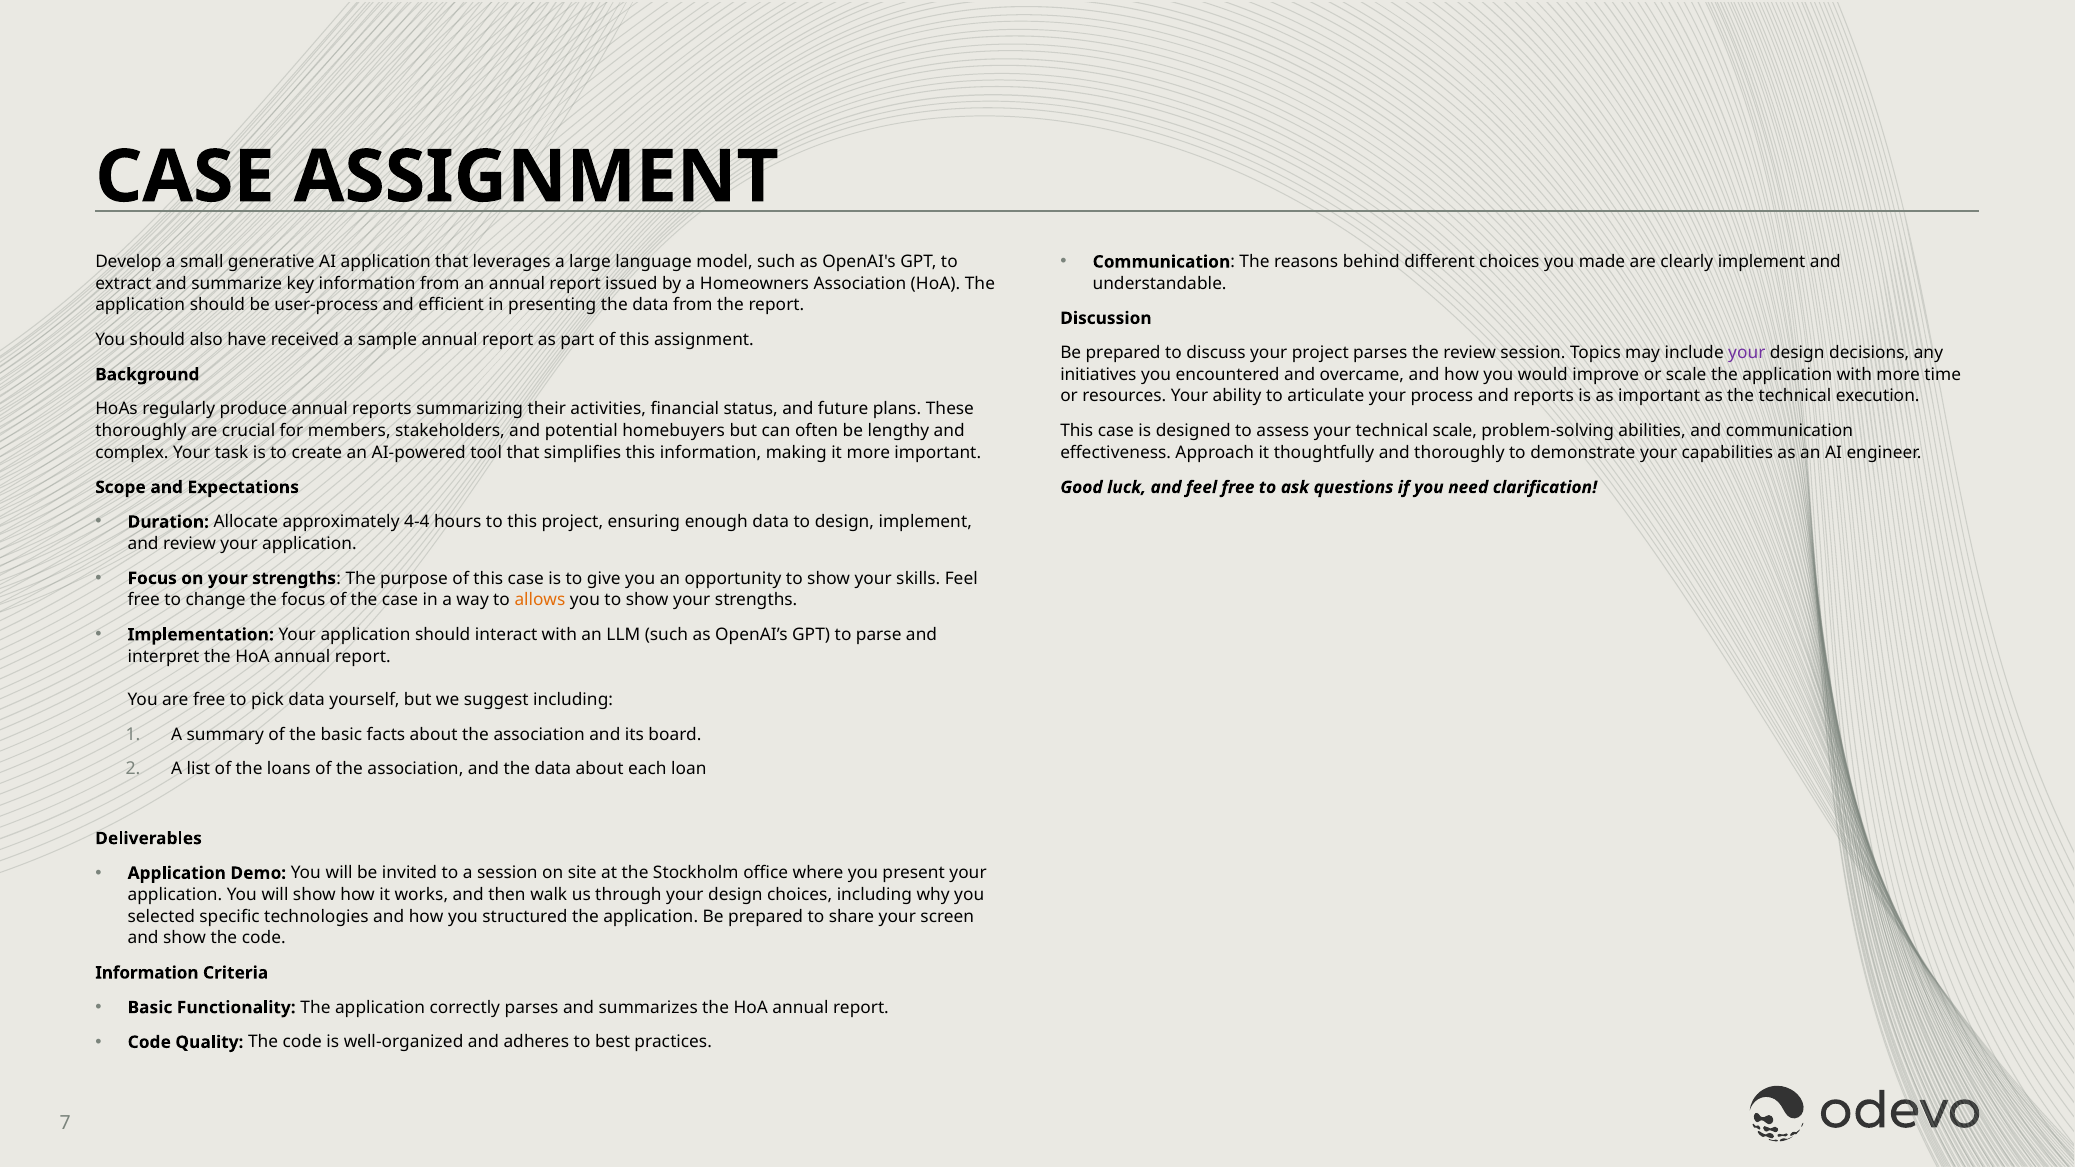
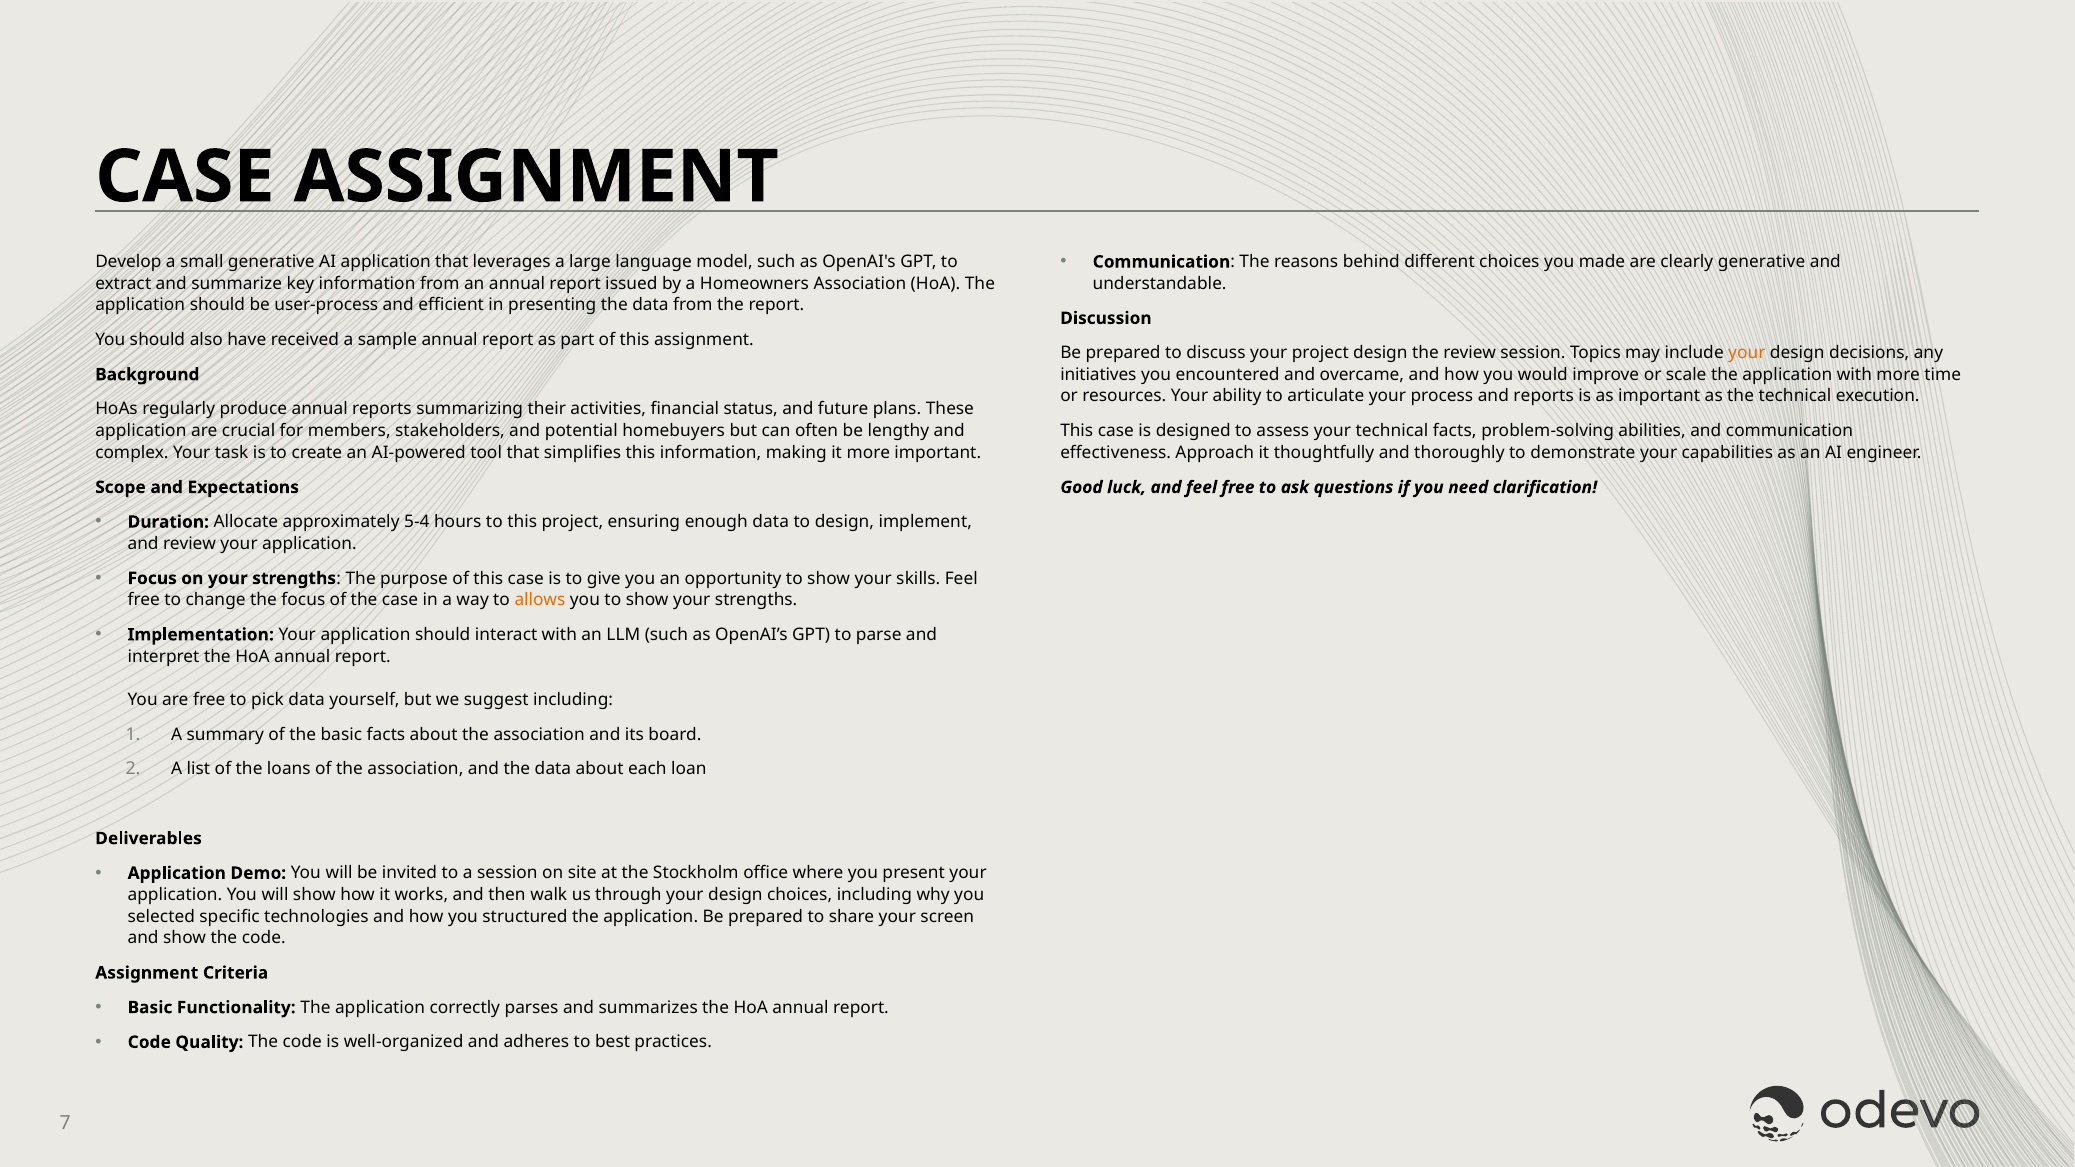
clearly implement: implement -> generative (1762, 262)
project parses: parses -> design (1380, 353)
your colour: purple -> orange (1747, 353)
thoroughly: thoroughly -> application (141, 431)
technical scale: scale -> facts (1455, 431)
4-4: 4-4 -> 5-4 (417, 522)
Information: Information -> Assignment (147, 973)
